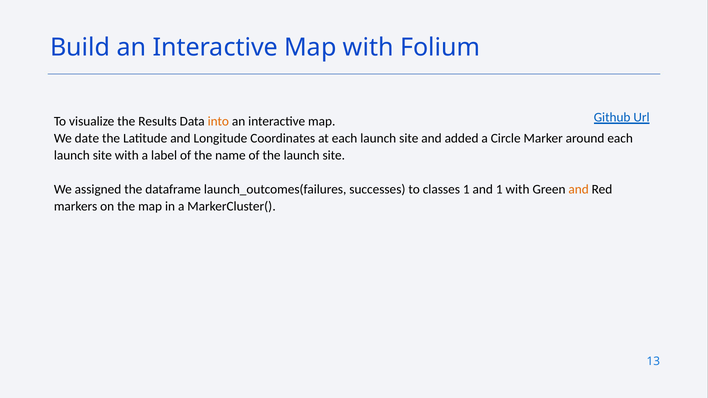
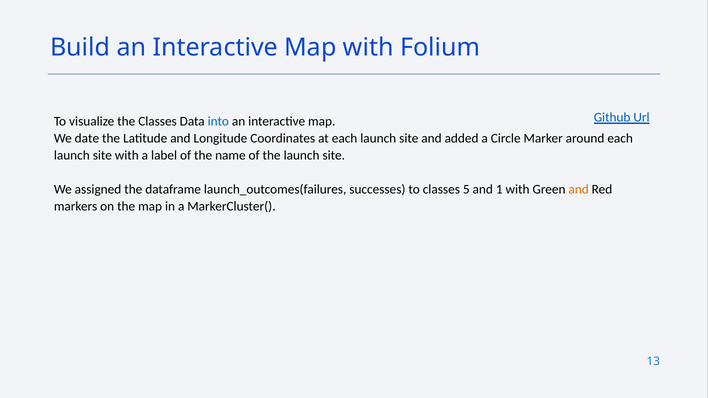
the Results: Results -> Classes (158, 121)
into colour: orange -> blue (218, 121)
classes 1: 1 -> 5 (466, 190)
